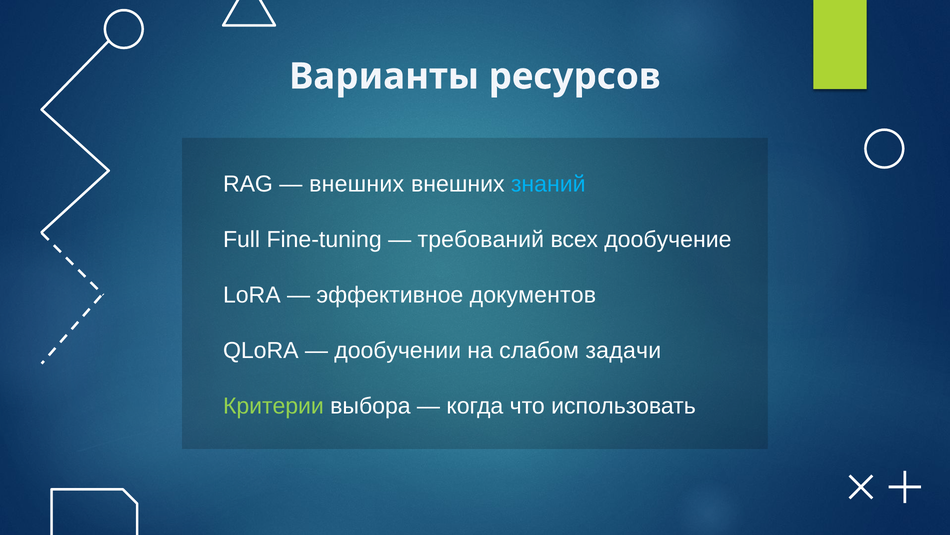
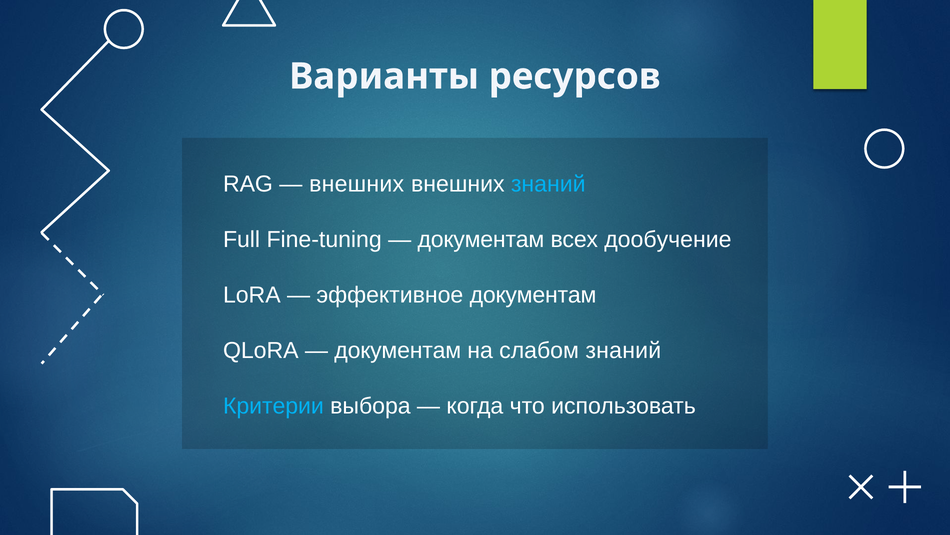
требований: требований -> документам (481, 239)
эффективное документов: документов -> документам (533, 295)
дообучении: дообучении -> документам (398, 350)
слабом задачи: задачи -> знаний (623, 350)
Критерии colour: light green -> light blue (273, 406)
